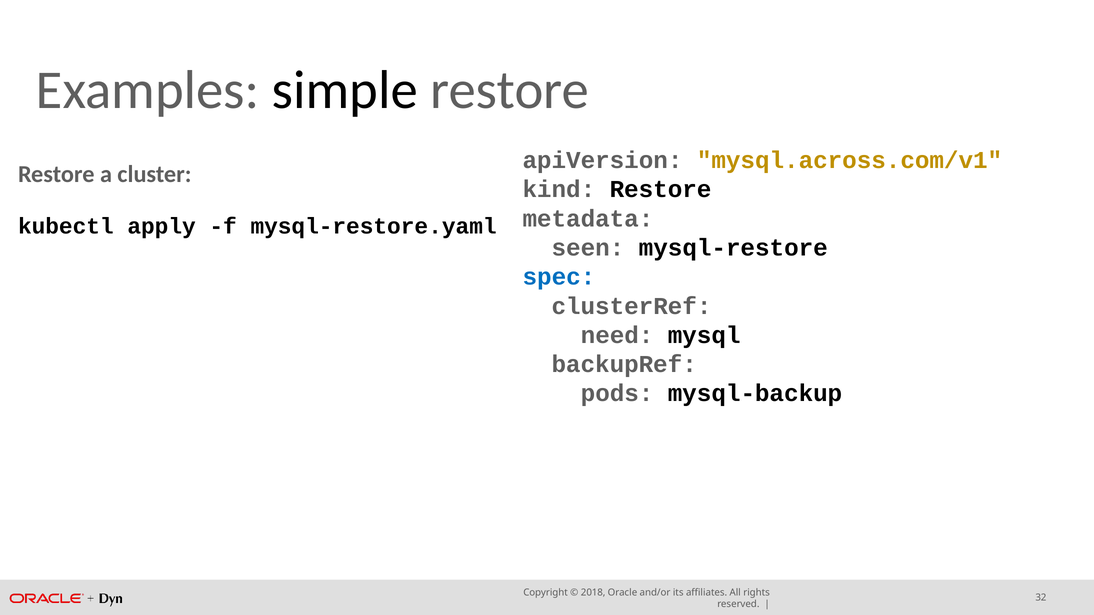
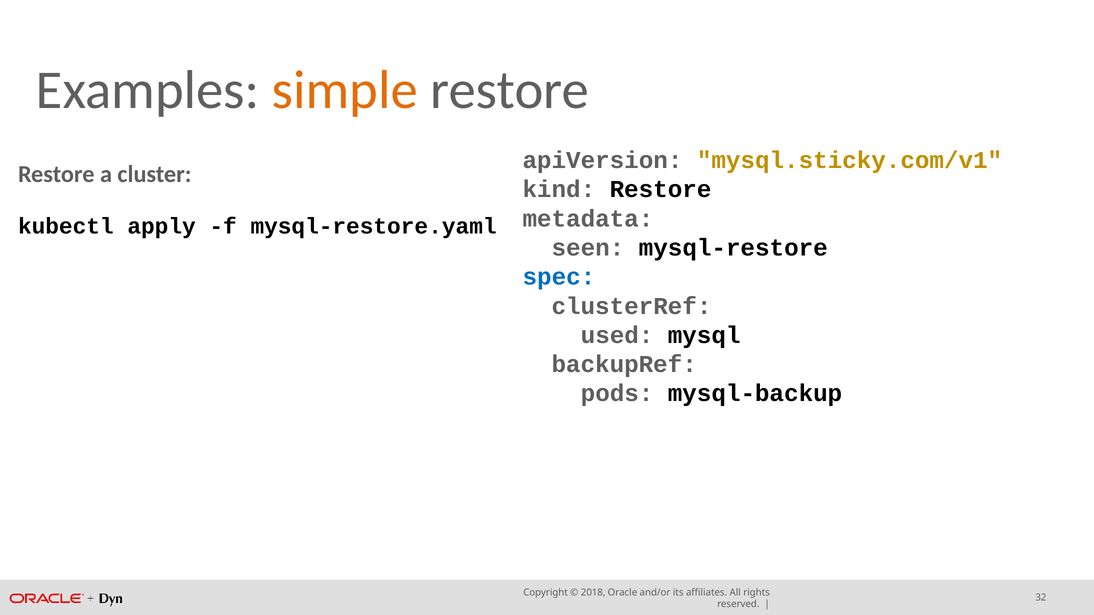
simple colour: black -> orange (345, 90)
mysql.across.com/v1: mysql.across.com/v1 -> mysql.sticky.com/v1 (850, 160)
need: need -> used (617, 335)
